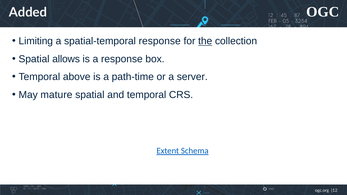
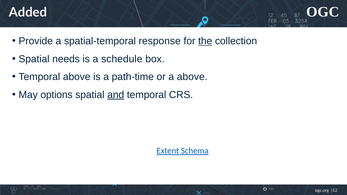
Limiting: Limiting -> Provide (36, 41)
allows: allows -> needs (66, 59)
a response: response -> schedule (122, 59)
a server: server -> above (192, 77)
mature: mature -> options (57, 95)
and underline: none -> present (116, 95)
